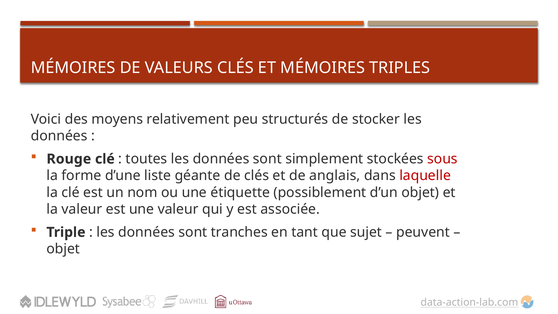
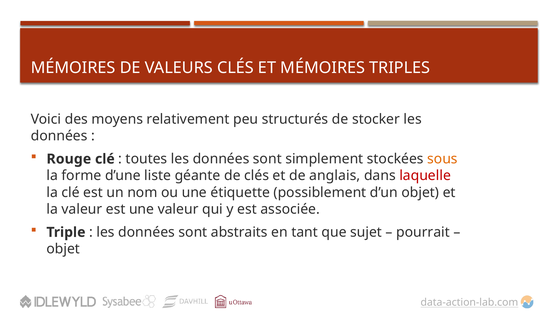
sous colour: red -> orange (442, 159)
tranches: tranches -> abstraits (239, 232)
peuvent: peuvent -> pourrait (423, 232)
